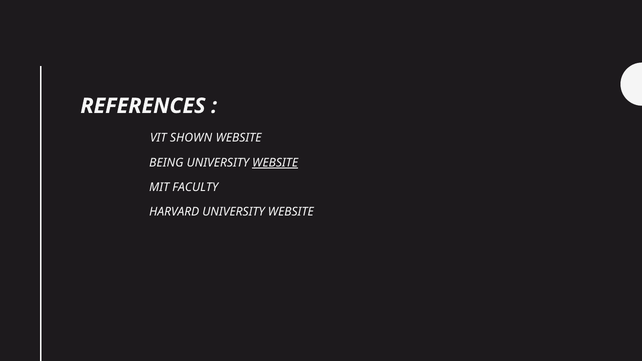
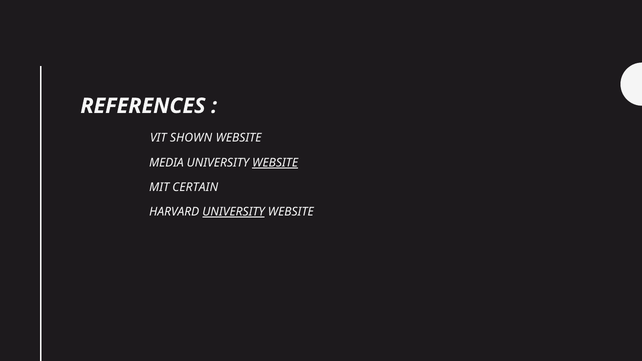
BEING: BEING -> MEDIA (166, 163)
FACULTY: FACULTY -> CERTAIN (195, 187)
UNIVERSITY underline: none -> present (234, 212)
